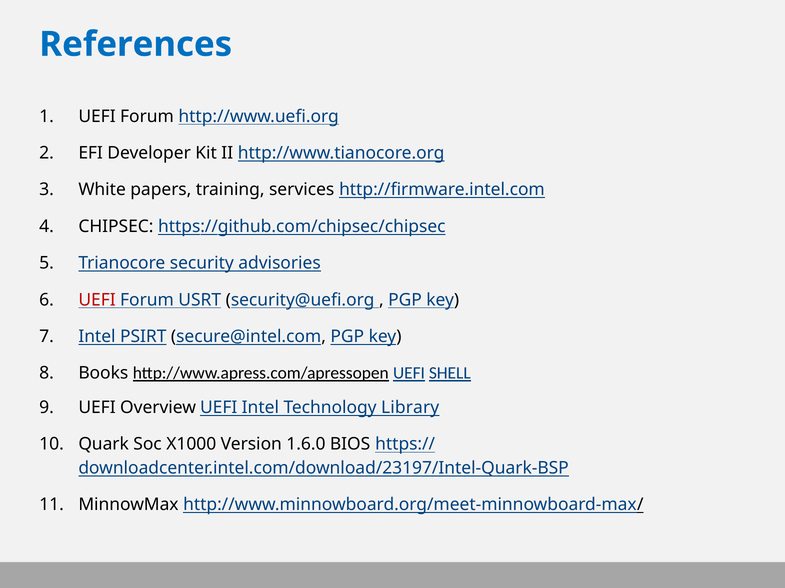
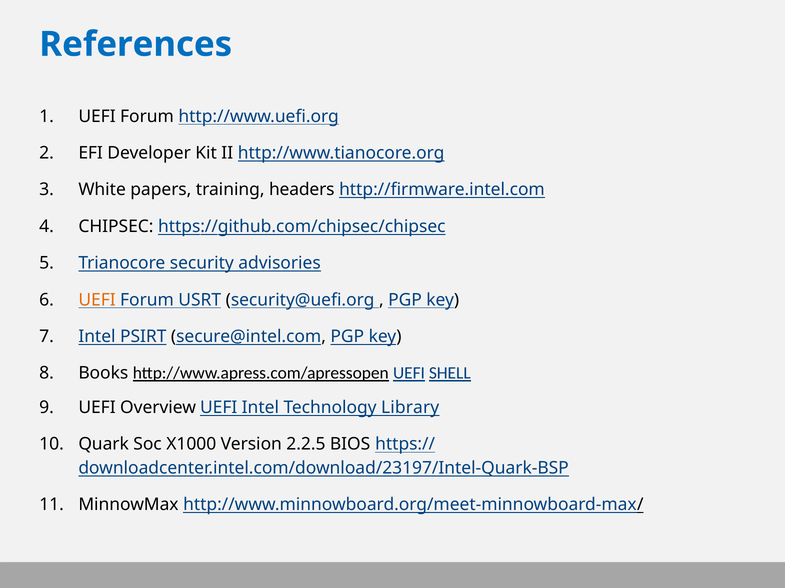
services: services -> headers (302, 190)
UEFI colour: red -> orange (97, 300)
1.6.0: 1.6.0 -> 2.2.5 (306, 445)
